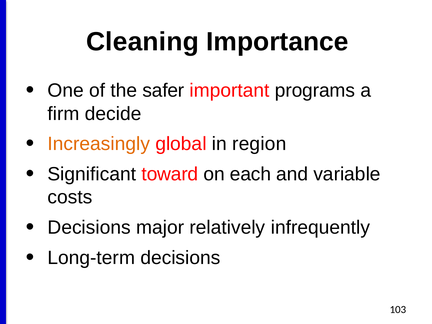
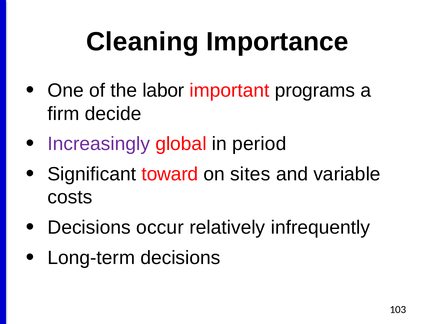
safer: safer -> labor (163, 91)
Increasingly colour: orange -> purple (99, 144)
region: region -> period (259, 144)
each: each -> sites (250, 174)
major: major -> occur (160, 228)
